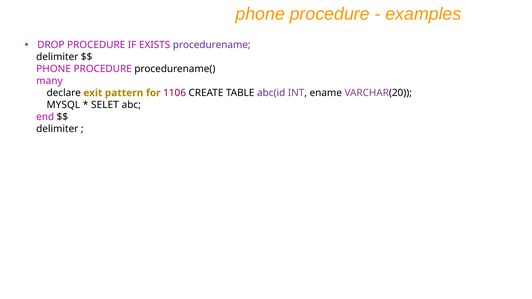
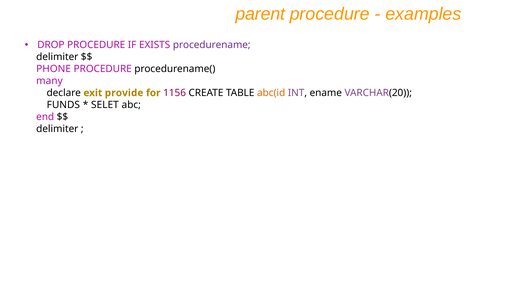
phone: phone -> parent (260, 14)
pattern: pattern -> provide (124, 93)
1106: 1106 -> 1156 (175, 93)
abc(id colour: purple -> orange (271, 93)
MYSQL: MYSQL -> FUNDS (63, 105)
